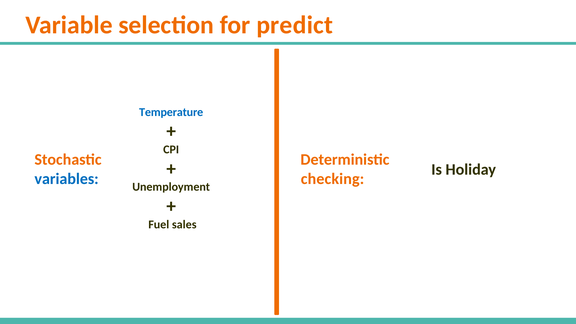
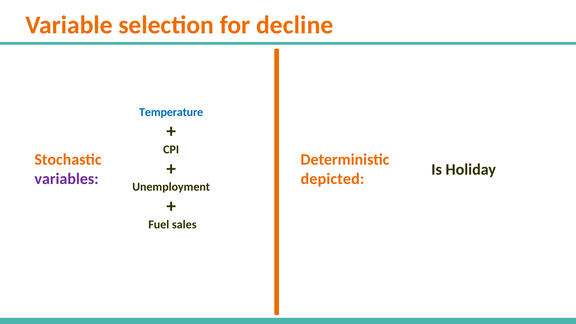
predict: predict -> decline (295, 25)
variables colour: blue -> purple (67, 179)
checking: checking -> depicted (332, 179)
